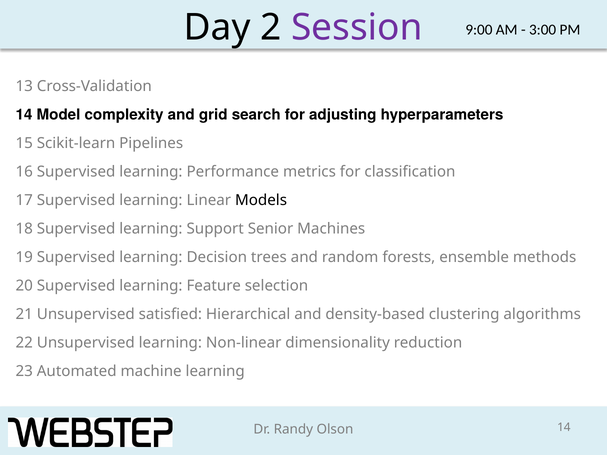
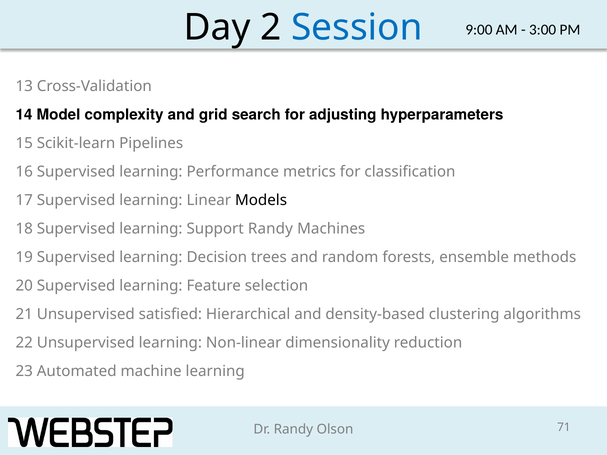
Session colour: purple -> blue (357, 27)
Support Senior: Senior -> Randy (270, 229)
14: 14 -> 71 (564, 428)
